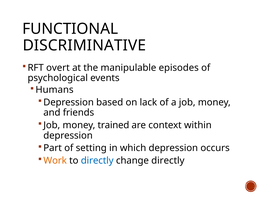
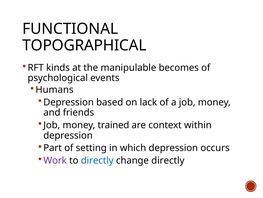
DISCRIMINATIVE: DISCRIMINATIVE -> TOPOGRAPHICAL (84, 45)
overt: overt -> kinds (58, 67)
episodes: episodes -> becomes (179, 67)
Work colour: orange -> purple (55, 160)
